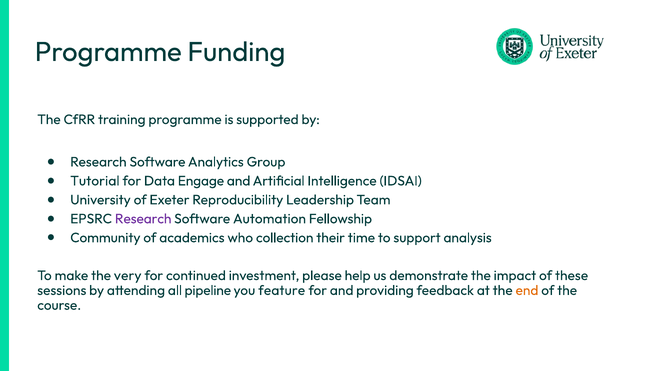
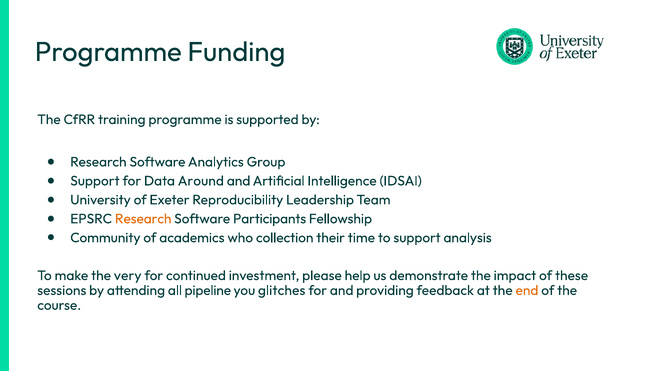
Tutorial: Tutorial -> Support (95, 181)
Engage: Engage -> Around (201, 181)
Research colour: purple -> orange (143, 219)
Automation: Automation -> Participants (270, 219)
feature: feature -> glitches (282, 291)
